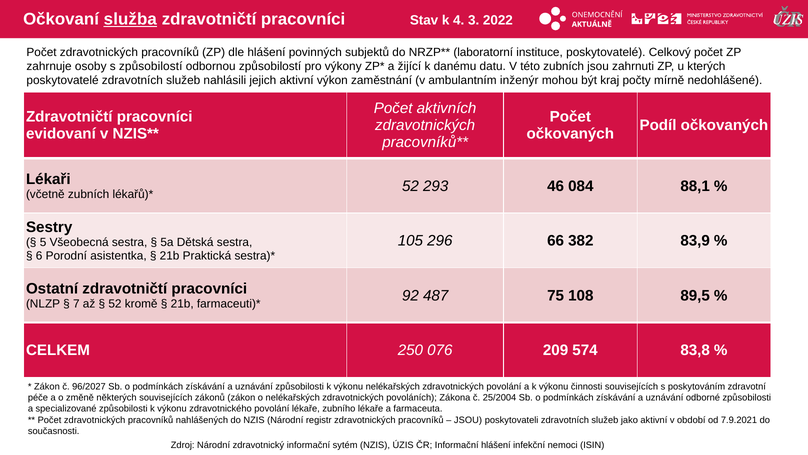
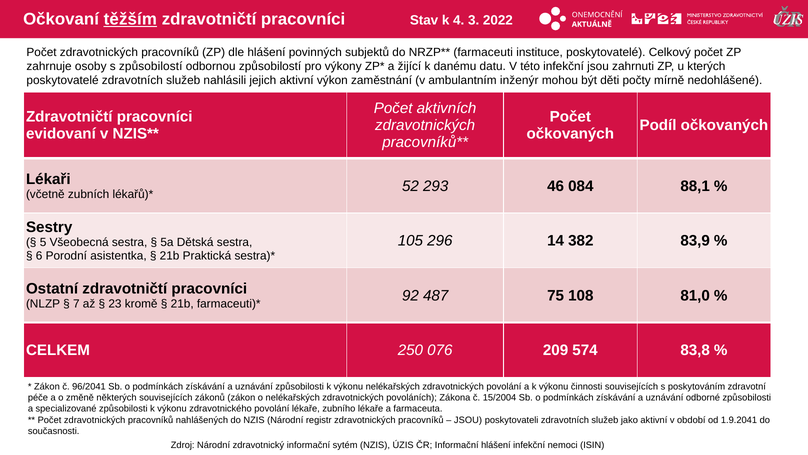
služba: služba -> těžším (130, 19)
laboratorní: laboratorní -> farmaceuti (483, 52)
této zubních: zubních -> infekční (564, 66)
kraj: kraj -> děti (610, 80)
66: 66 -> 14 (556, 241)
89,5: 89,5 -> 81,0 (695, 295)
52: 52 -> 23 (115, 303)
96/2027: 96/2027 -> 96/2041 (89, 386)
25/2004: 25/2004 -> 15/2004 (499, 397)
7.9.2021: 7.9.2021 -> 1.9.2041 (739, 420)
